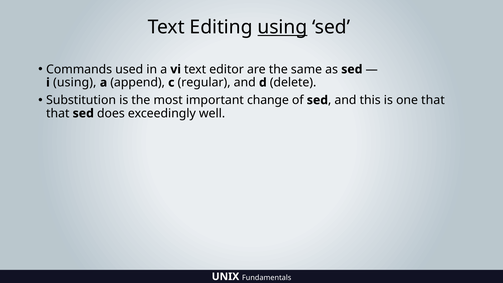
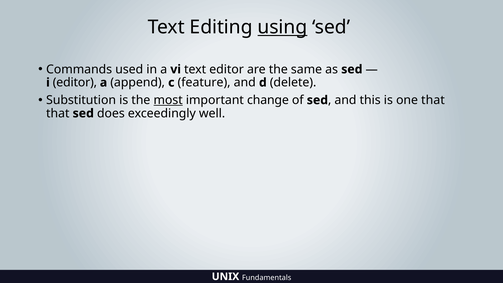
i using: using -> editor (75, 83)
regular: regular -> feature (204, 83)
most underline: none -> present (168, 100)
